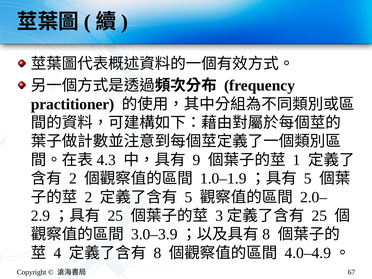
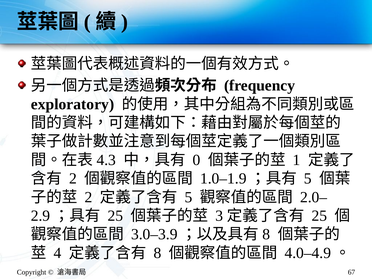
practitioner: practitioner -> exploratory (73, 104)
9: 9 -> 0 (197, 160)
